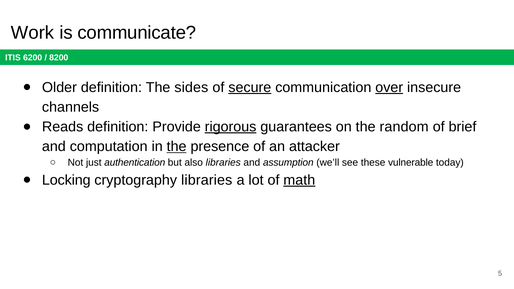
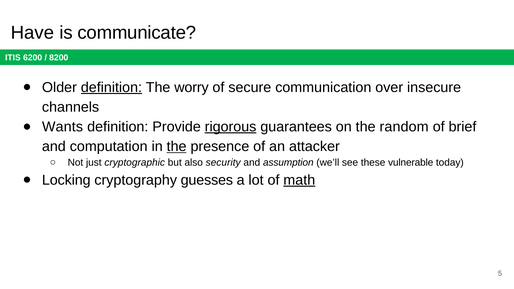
Work: Work -> Have (33, 33)
definition underline: none -> present (111, 87)
sides: sides -> worry (191, 87)
secure underline: present -> none (250, 87)
over underline: present -> none (389, 87)
Reads: Reads -> Wants (63, 127)
authentication: authentication -> cryptographic (135, 163)
also libraries: libraries -> security (223, 163)
cryptography libraries: libraries -> guesses (207, 180)
